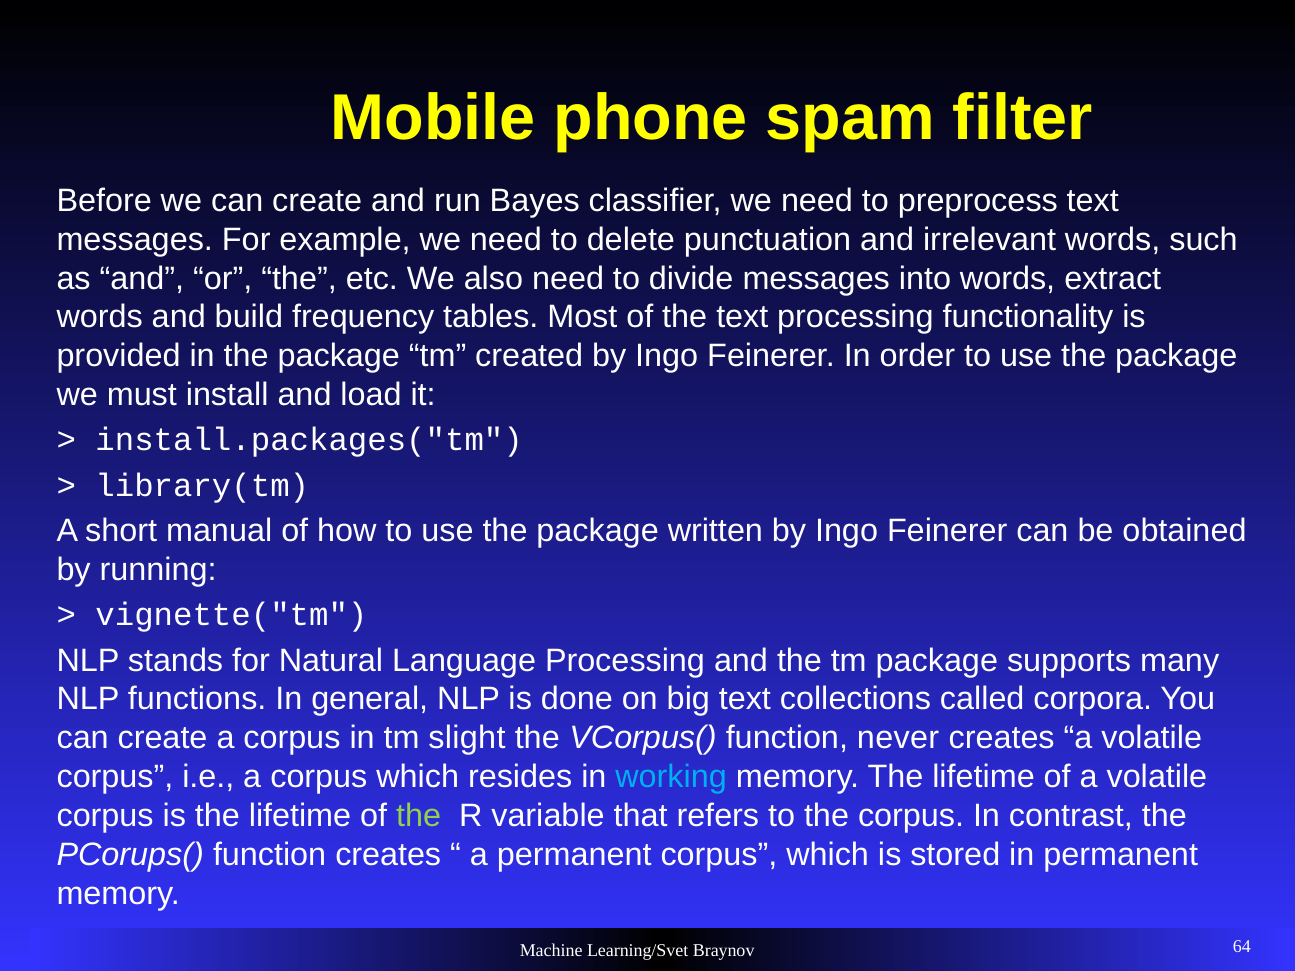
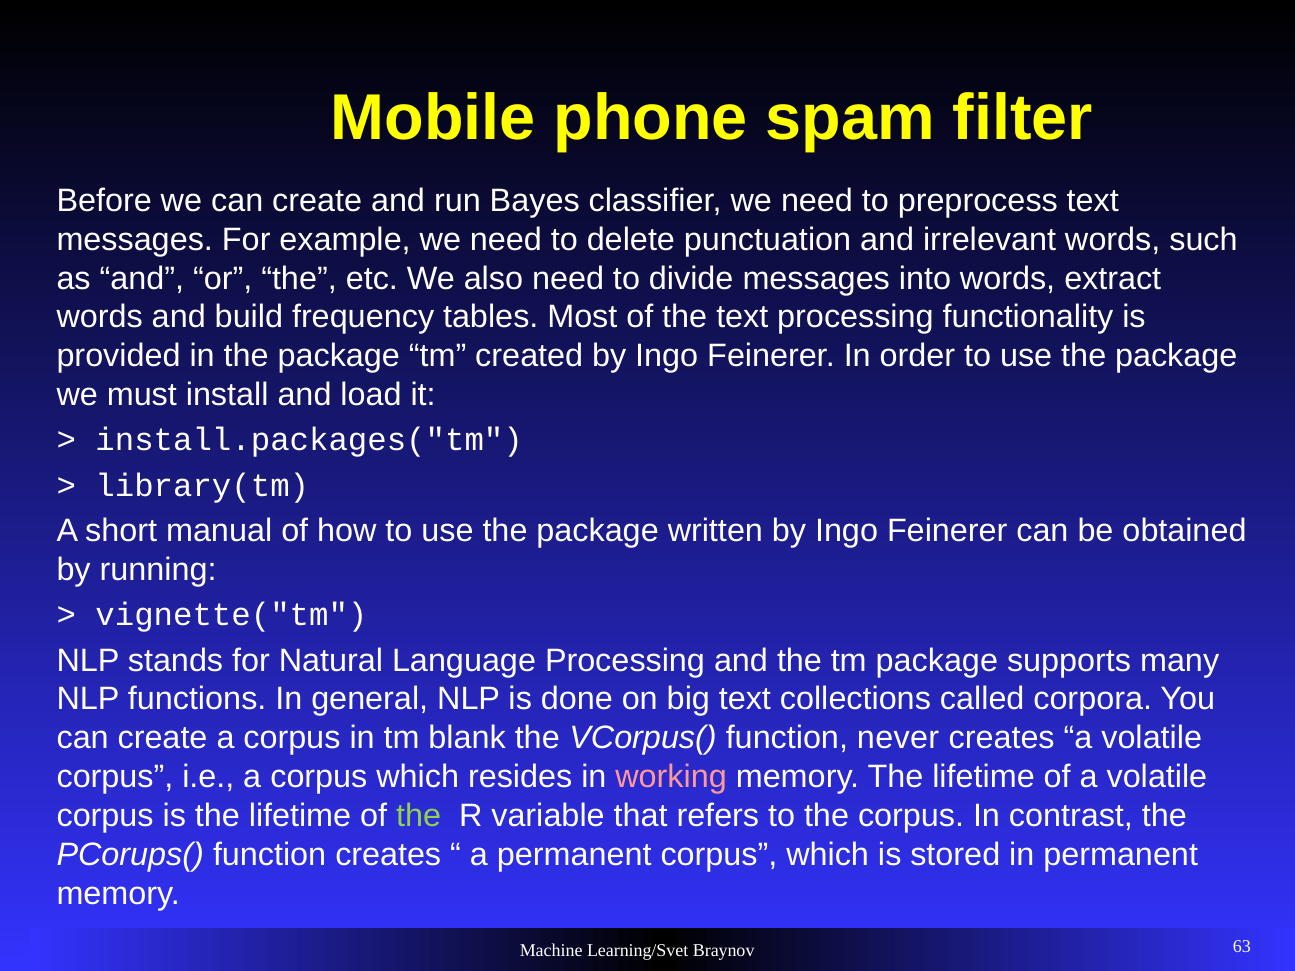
slight: slight -> blank (467, 738)
working colour: light blue -> pink (671, 777)
64: 64 -> 63 (1242, 946)
